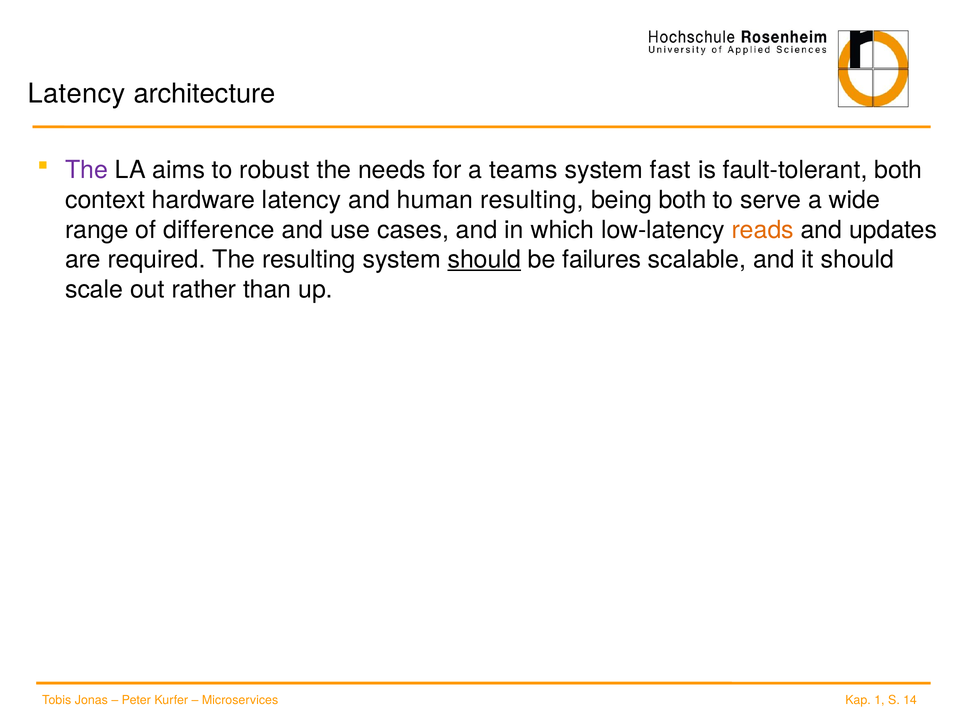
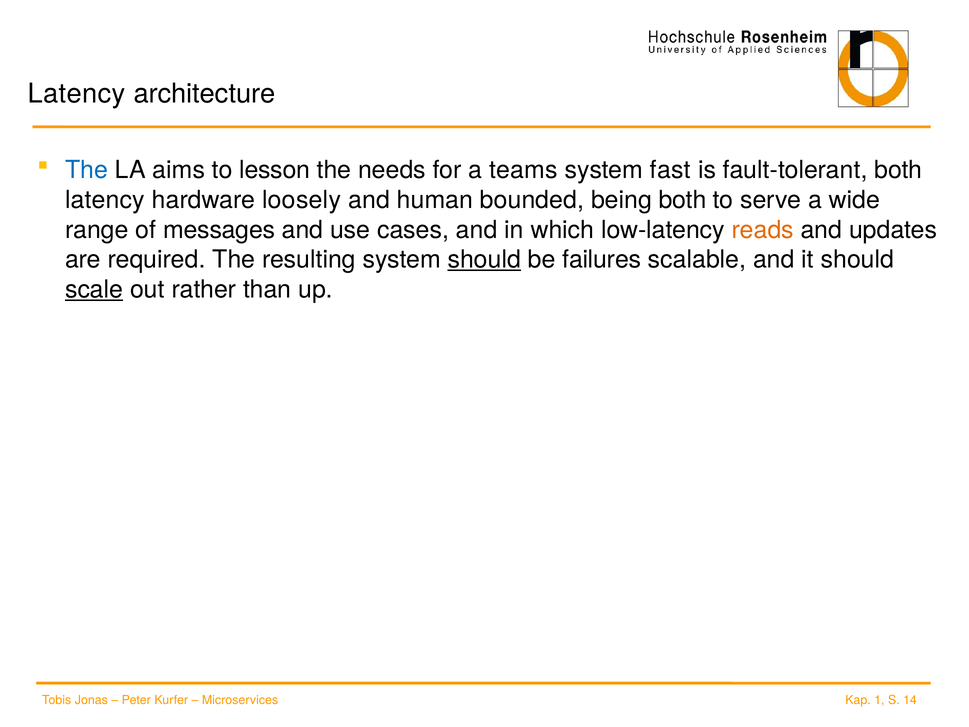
The colour: purple -> blue (87, 170)
robust: robust -> lesson (275, 170)
context: context -> latency (105, 200)
hardware latency: latency -> loosely (302, 200)
human resulting: resulting -> bounded (532, 200)
difference: difference -> messages (219, 230)
scale underline: none -> present (94, 289)
